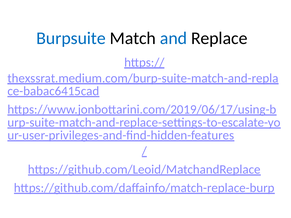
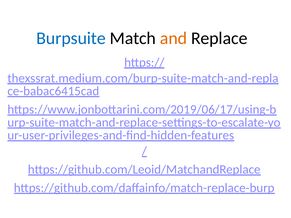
and colour: blue -> orange (173, 38)
